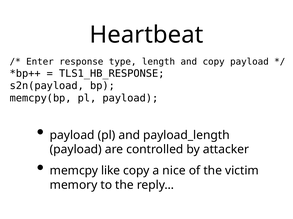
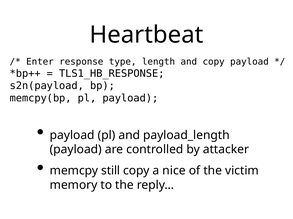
like: like -> still (111, 171)
